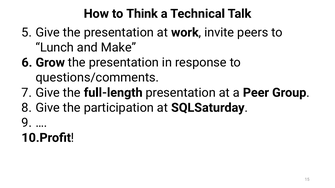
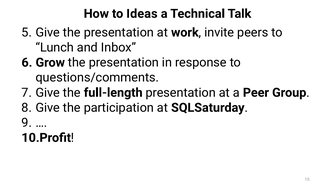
Think: Think -> Ideas (142, 14)
Make: Make -> Inbox (119, 48)
